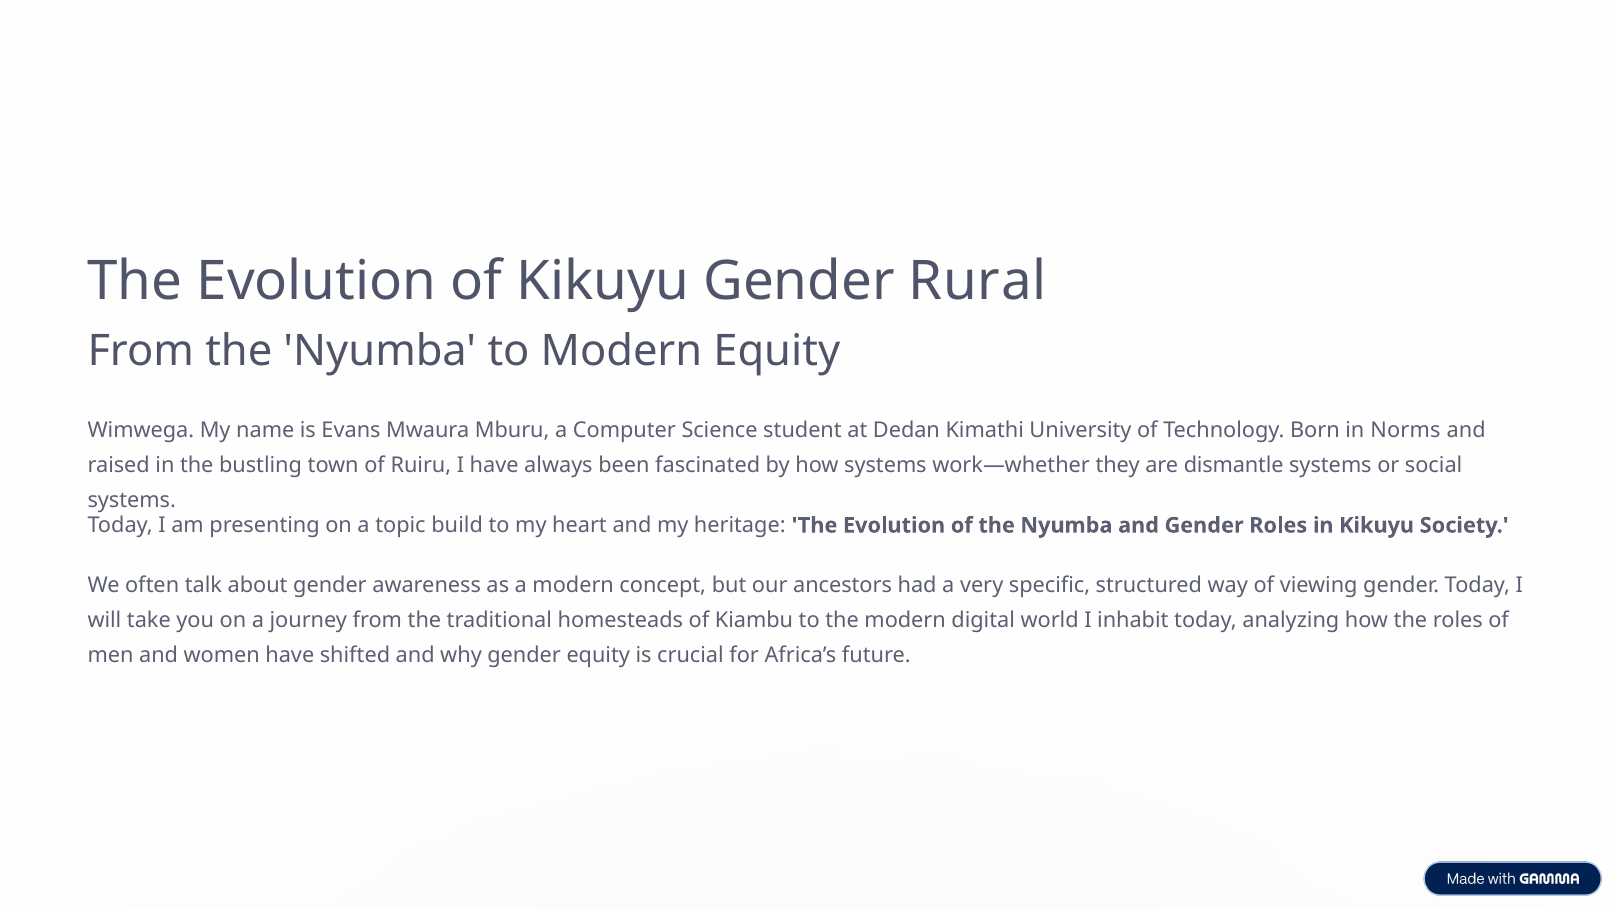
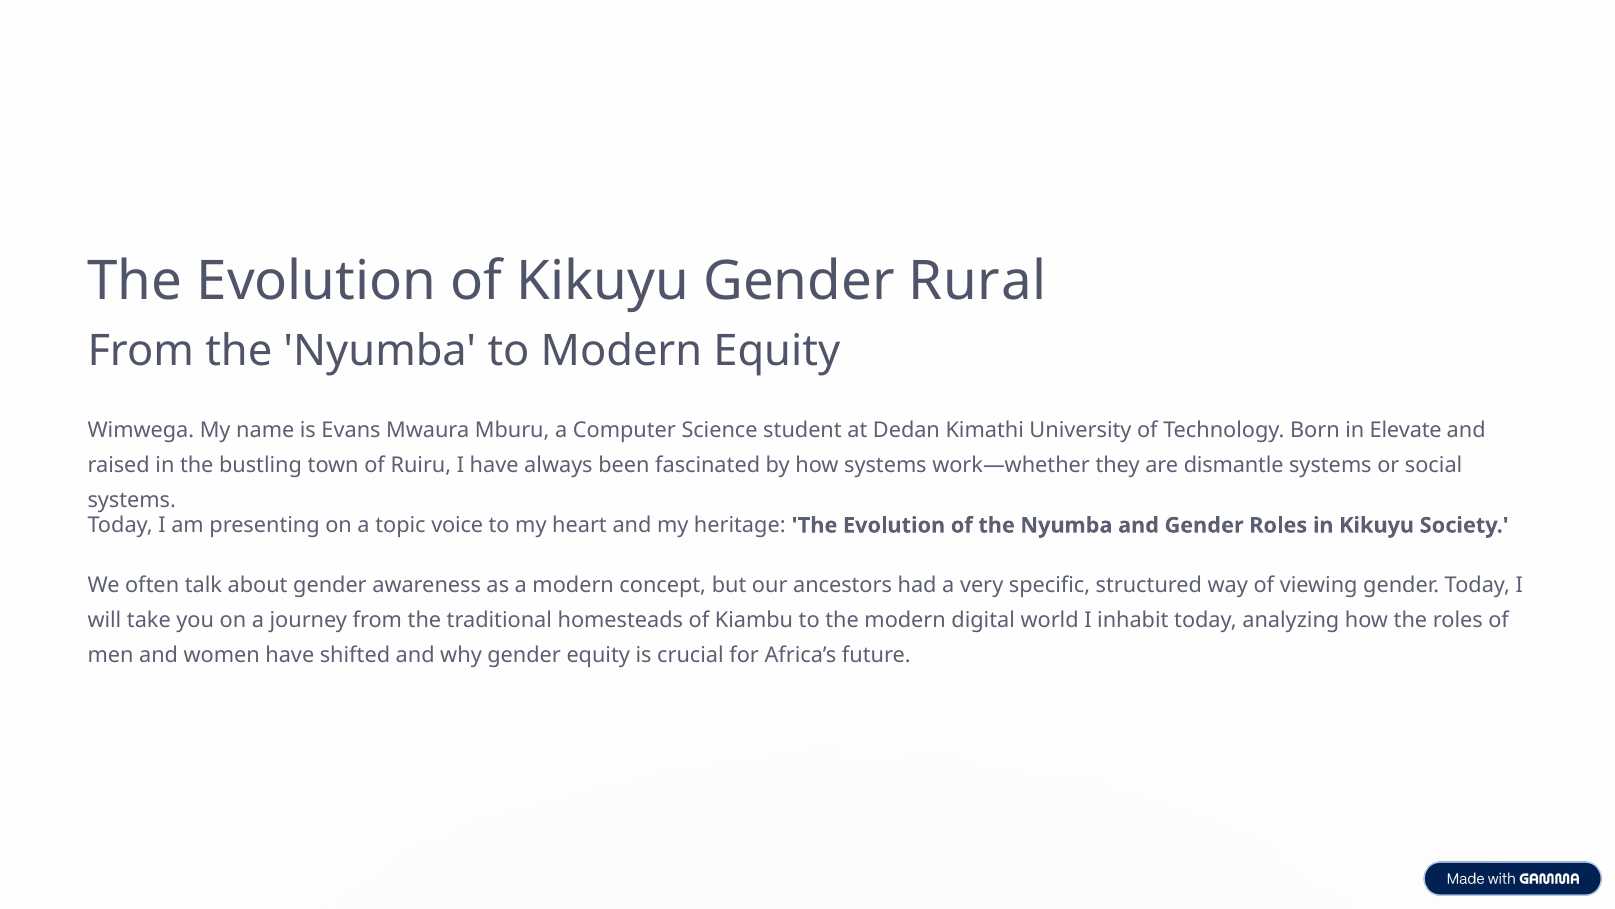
Norms: Norms -> Elevate (1406, 430)
build: build -> voice (457, 525)
